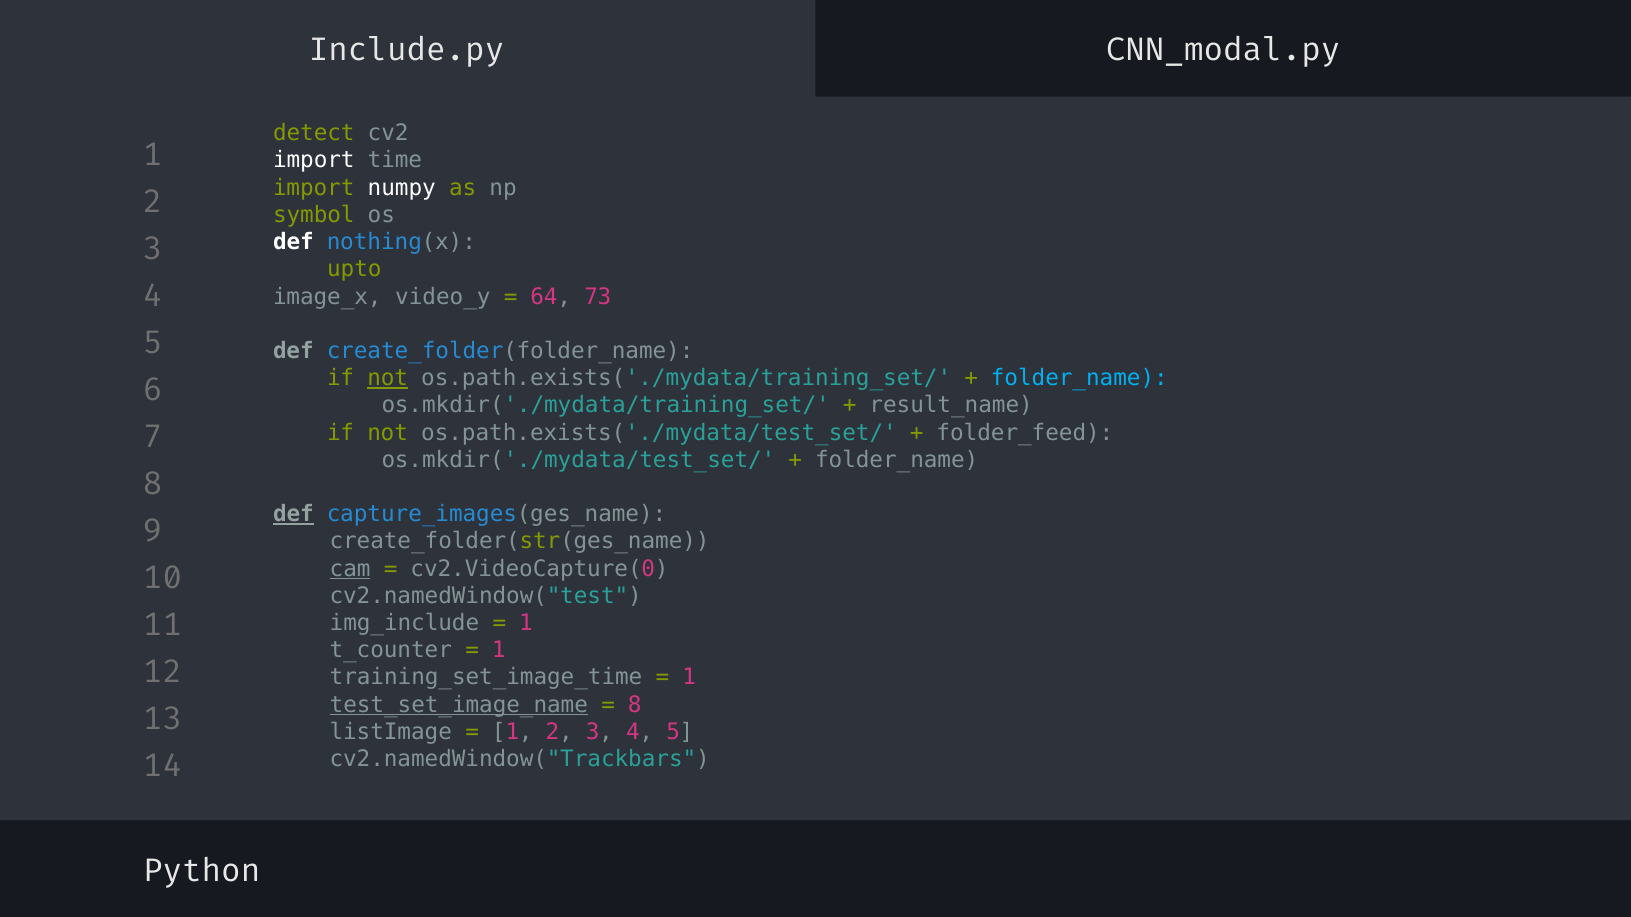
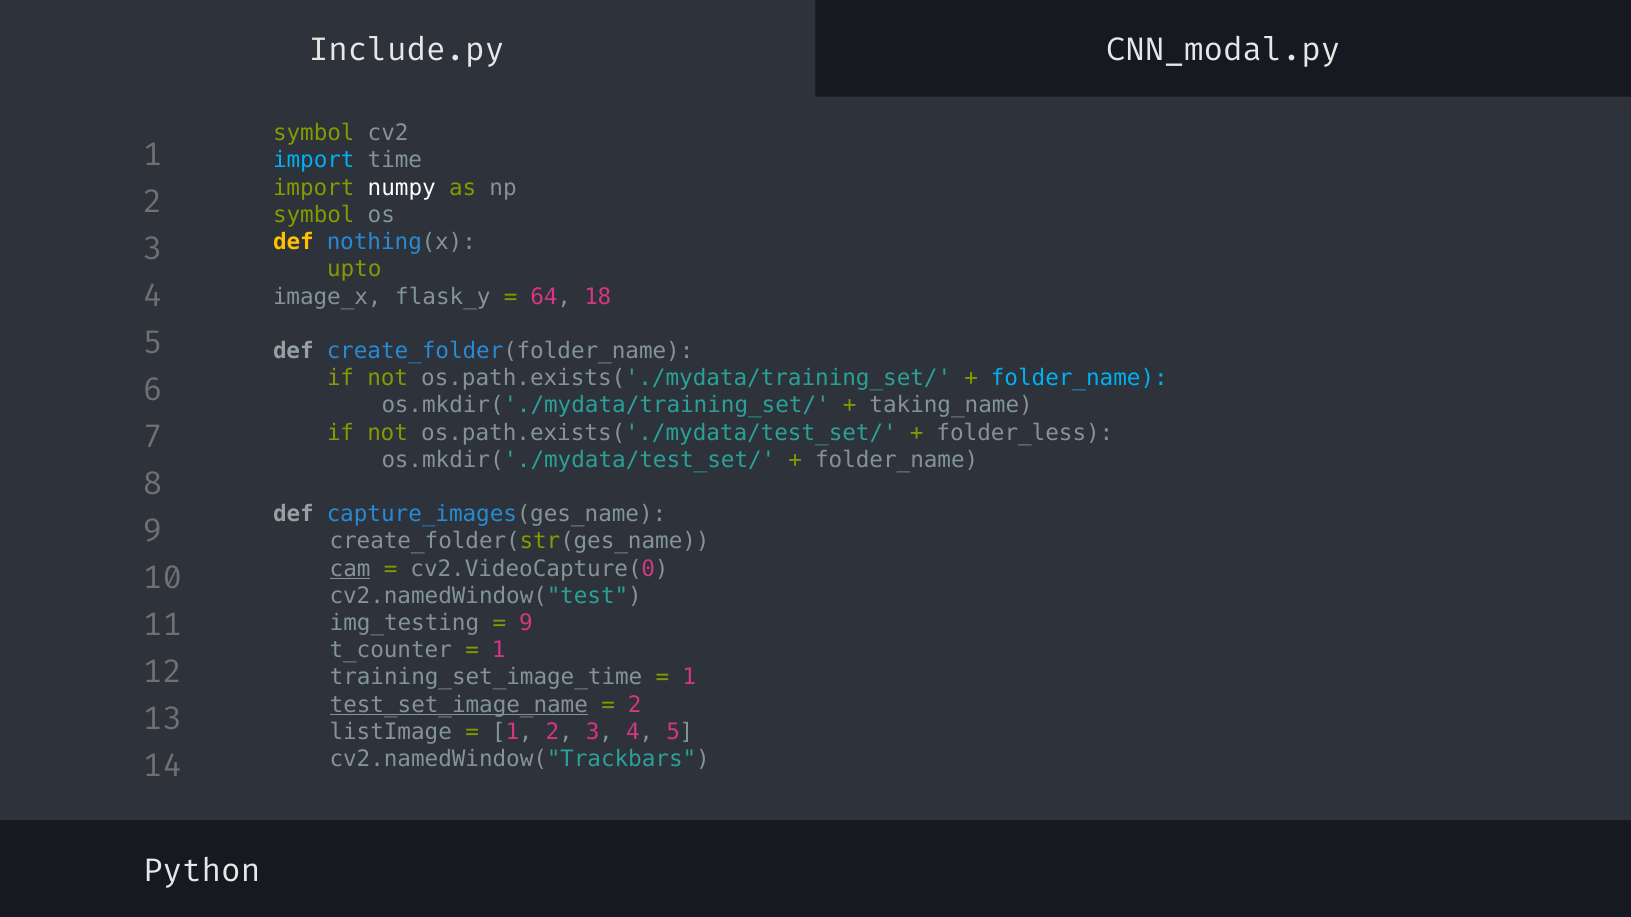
detect: detect -> symbol (314, 133)
import colour: white -> light blue (314, 161)
def colour: white -> yellow (293, 242)
video_y: video_y -> flask_y (443, 297)
73: 73 -> 18 (598, 297)
not underline: present -> none (388, 378)
result_name: result_name -> taking_name (951, 406)
folder_feed: folder_feed -> folder_less (1025, 433)
def underline: present -> none (293, 515)
img_include: img_include -> img_testing (404, 623)
1: 1 -> 9 (526, 623)
8: 8 -> 2 (635, 705)
